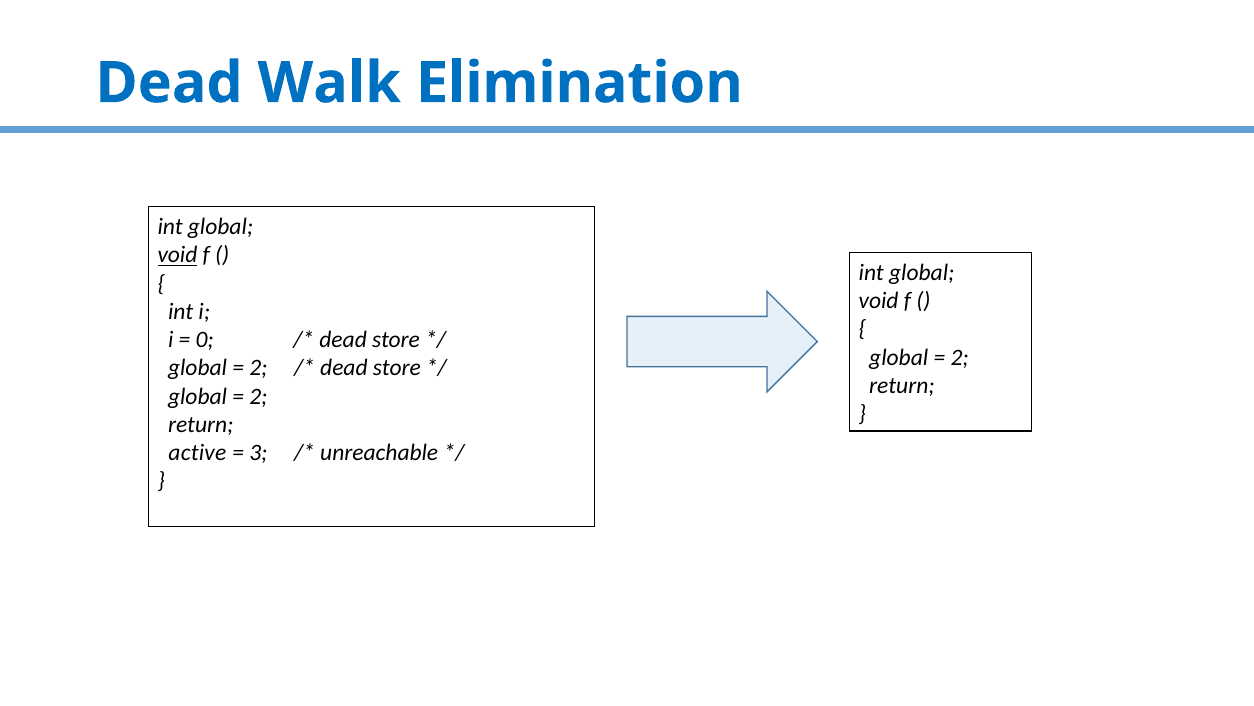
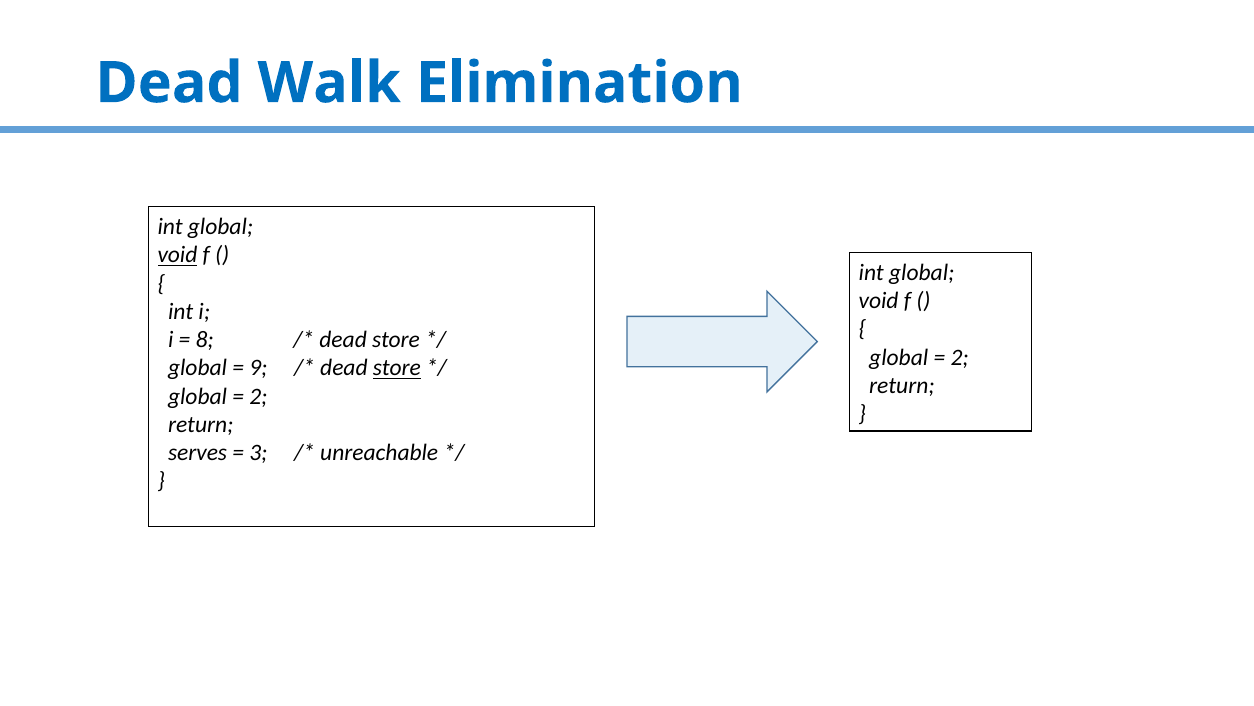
0: 0 -> 8 (205, 340)
2: 2 -> 9 (258, 368)
store underline: none -> present (397, 368)
active: active -> serves (198, 452)
